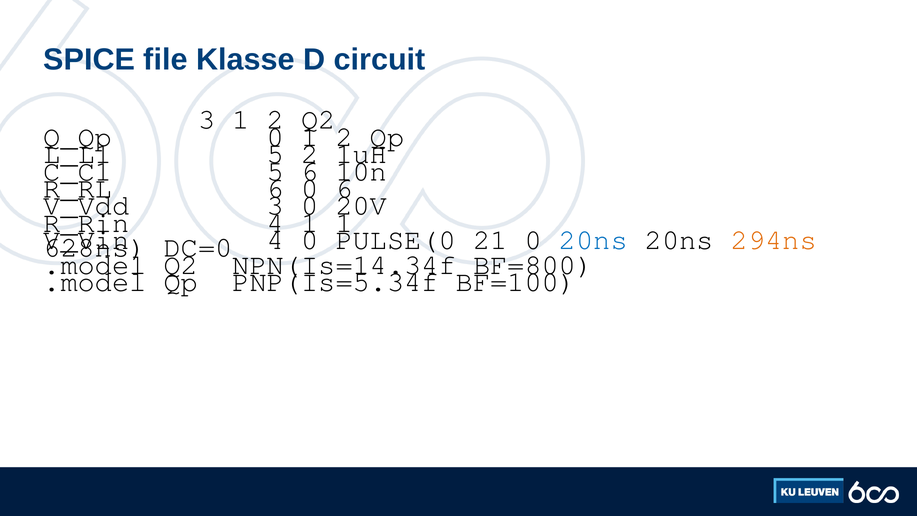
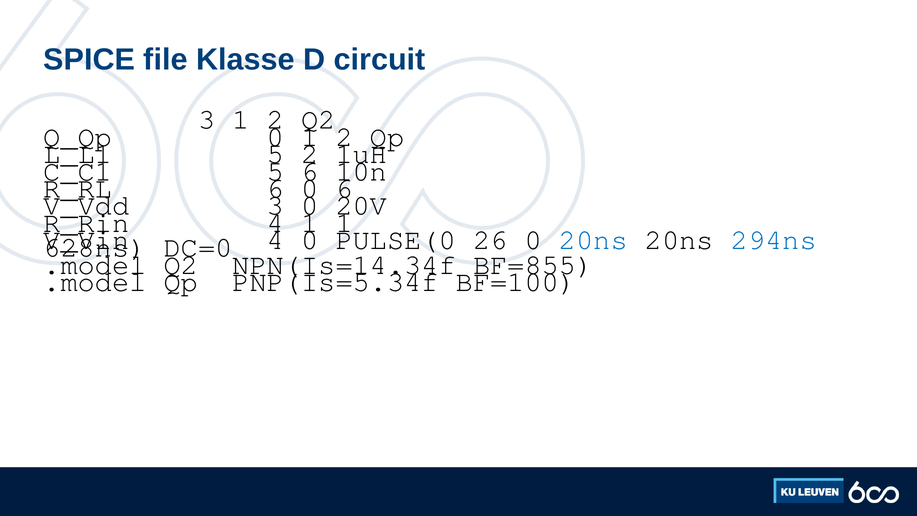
21: 21 -> 26 (490, 240)
294ns colour: orange -> blue (774, 240)
BF=800: BF=800 -> BF=855 (533, 265)
